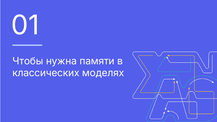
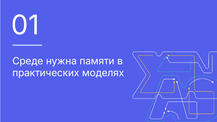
Чтобы: Чтобы -> Среде (28, 61)
классических: классических -> практических (46, 73)
